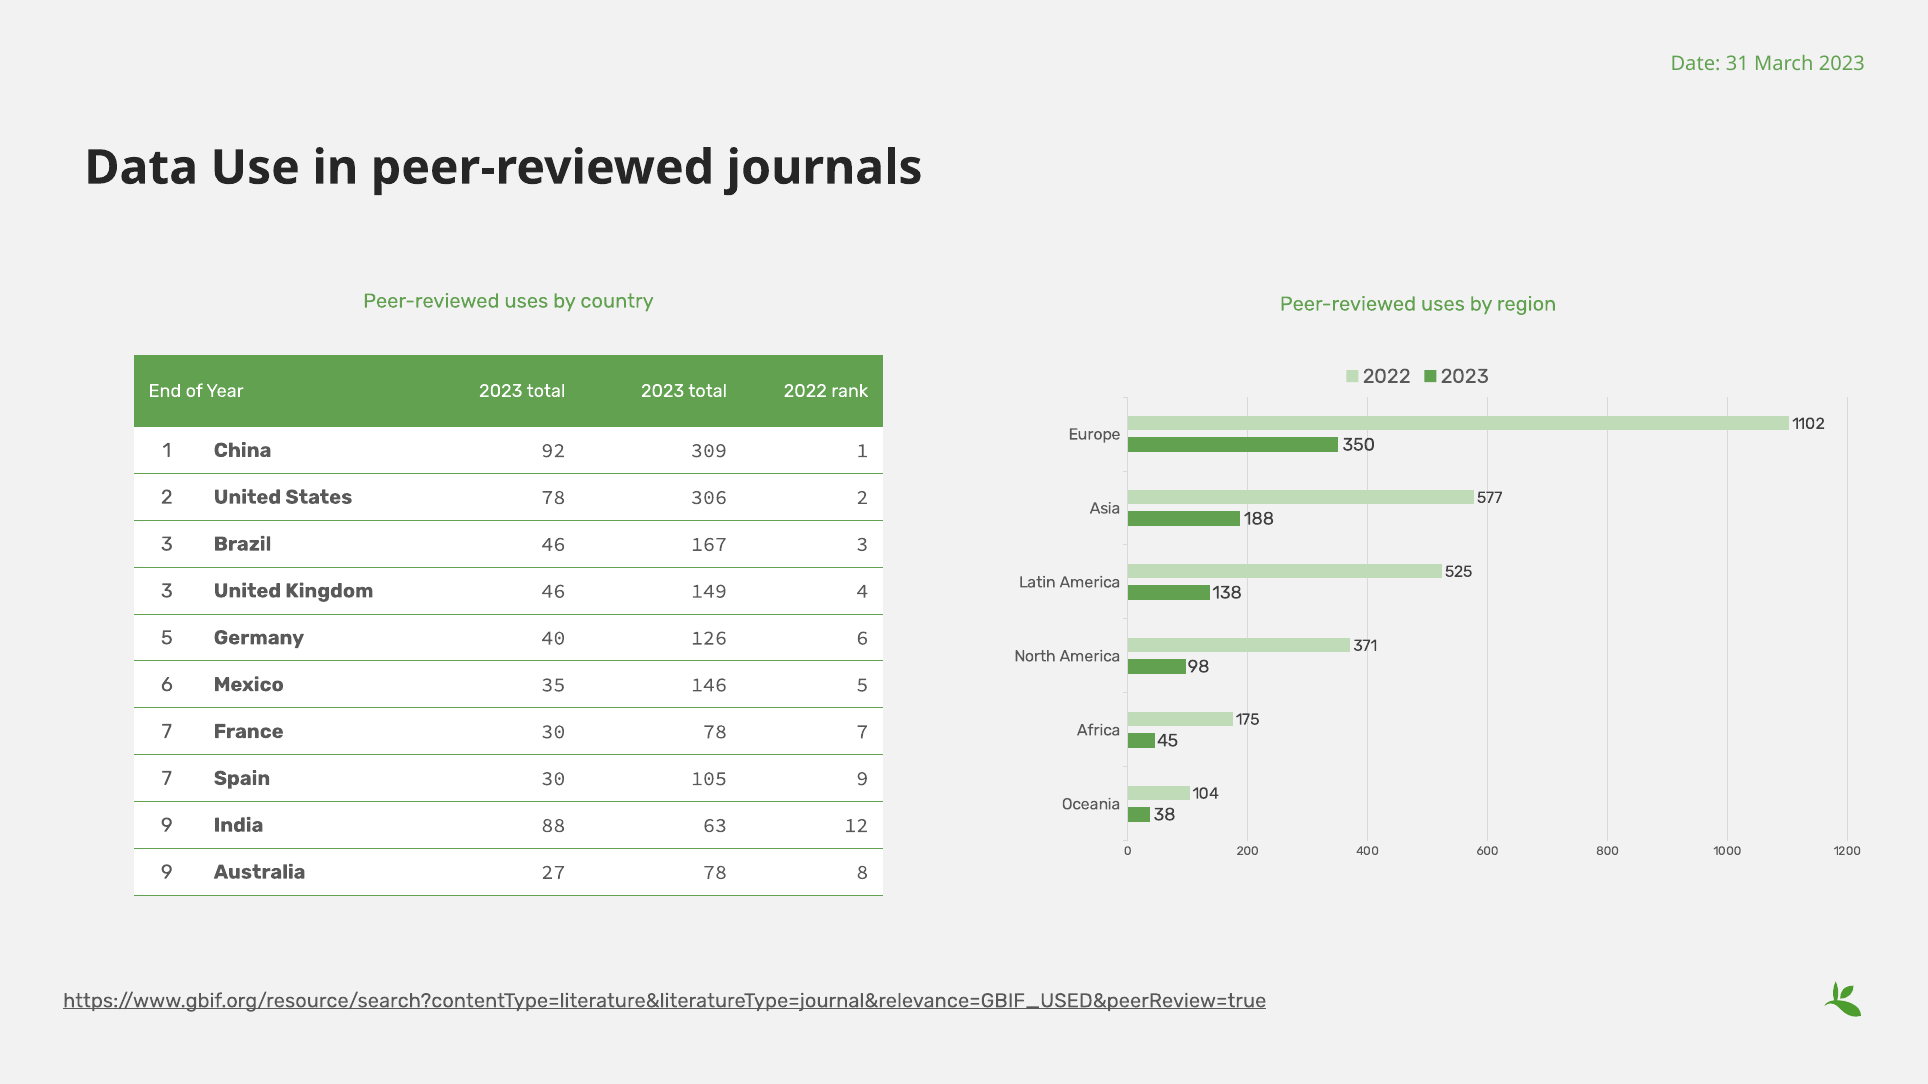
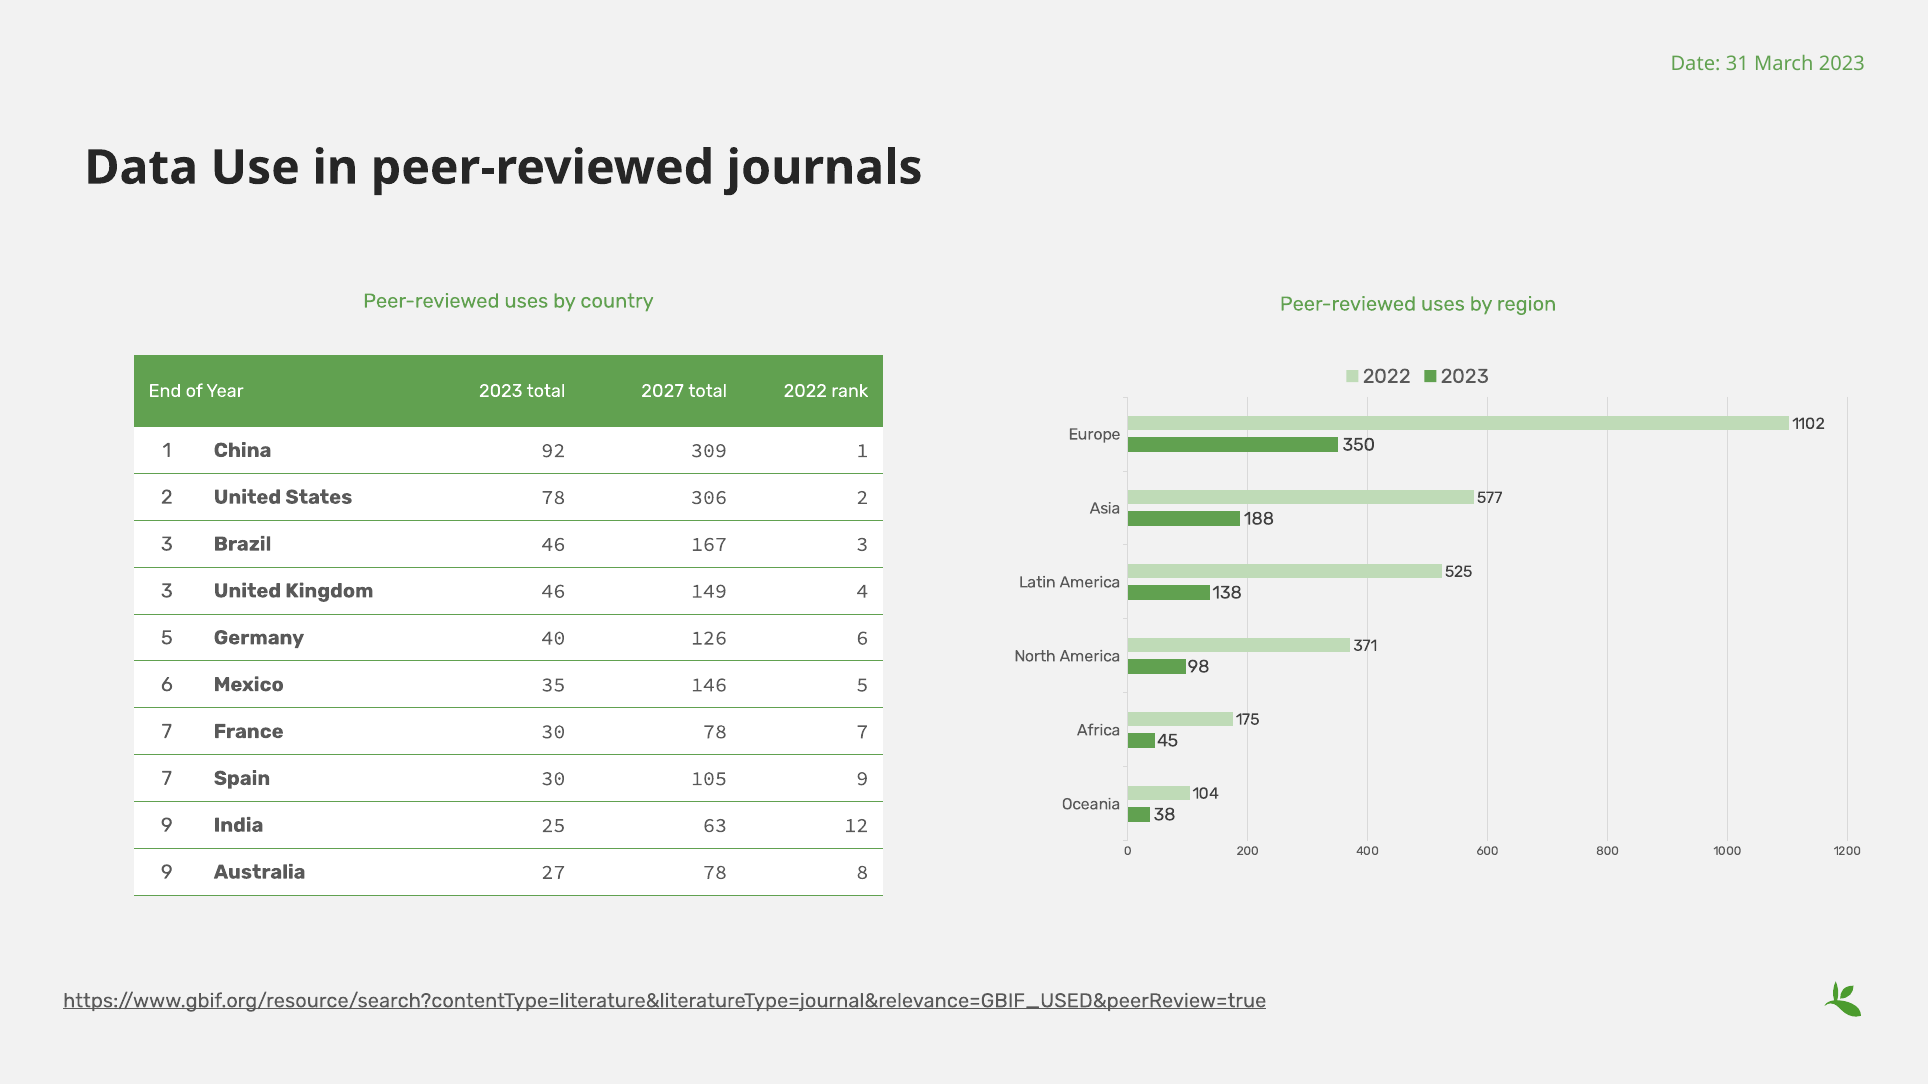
total 2023: 2023 -> 2027 (663, 391)
88: 88 -> 25 (553, 826)
